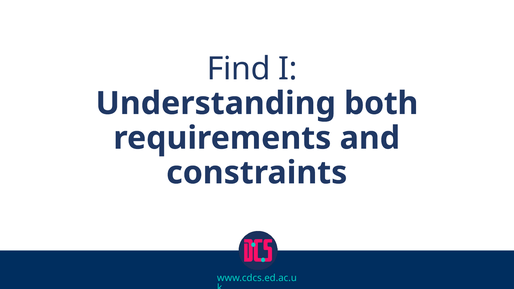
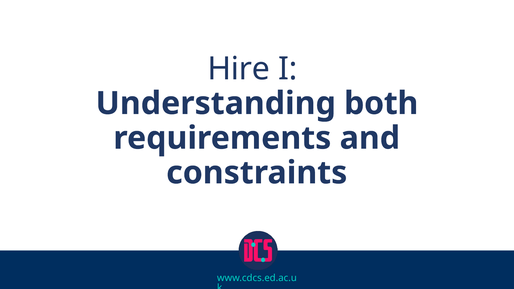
Find: Find -> Hire (239, 69)
